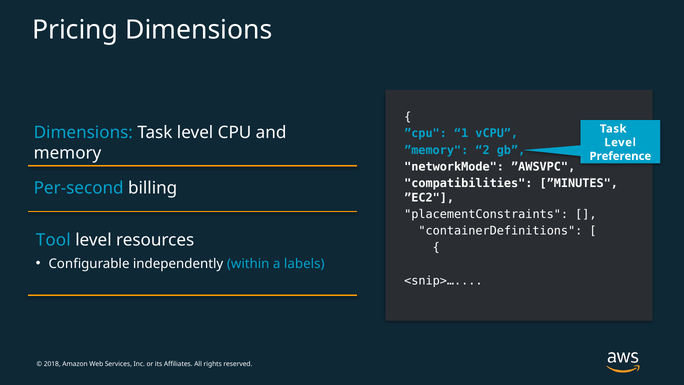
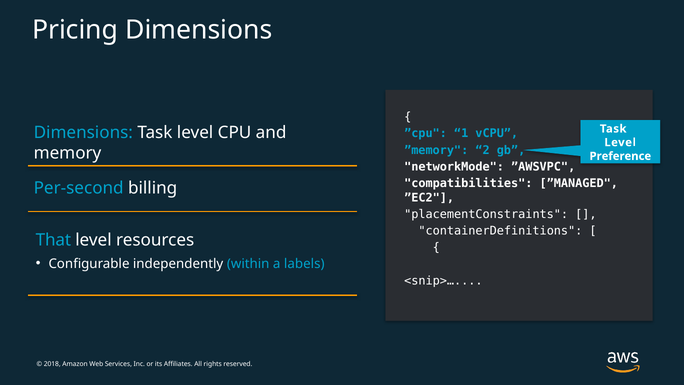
”MINUTES: ”MINUTES -> ”MANAGED (579, 183)
Tool: Tool -> That (53, 240)
